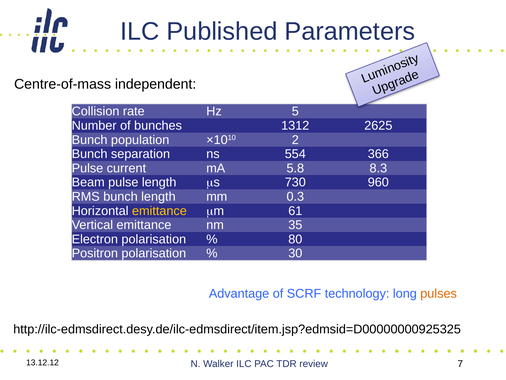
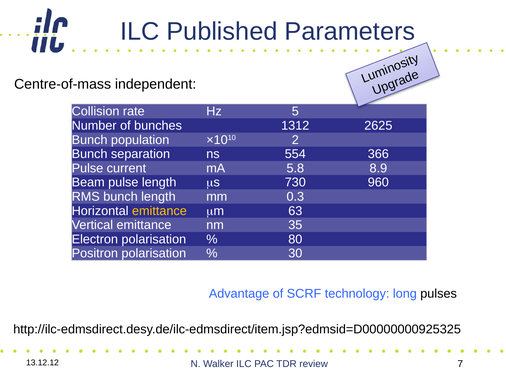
8.3: 8.3 -> 8.9 (378, 168)
61: 61 -> 63 (295, 211)
pulses colour: orange -> black (439, 293)
